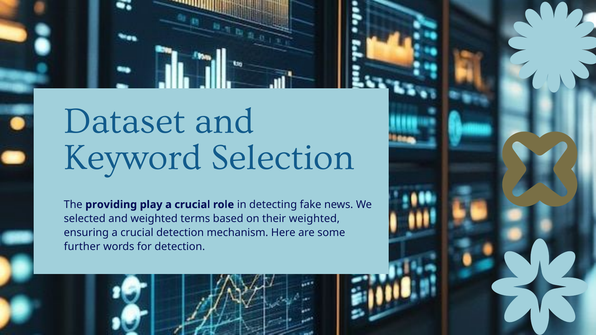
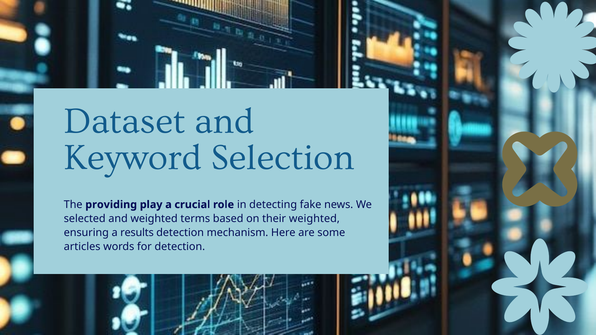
ensuring a crucial: crucial -> results (137, 233)
further: further -> articles (82, 247)
